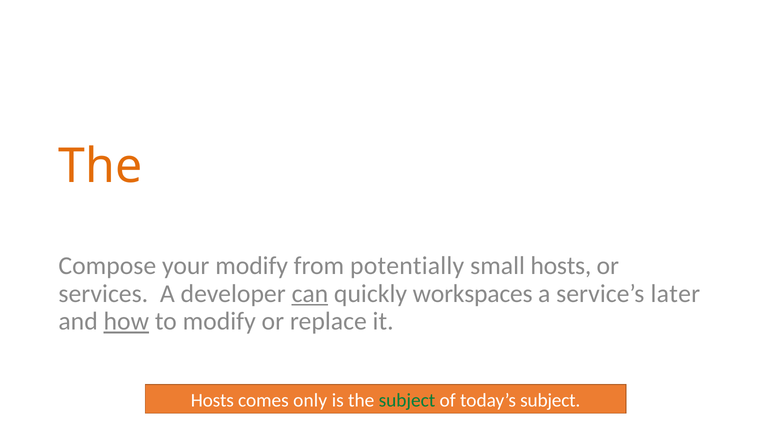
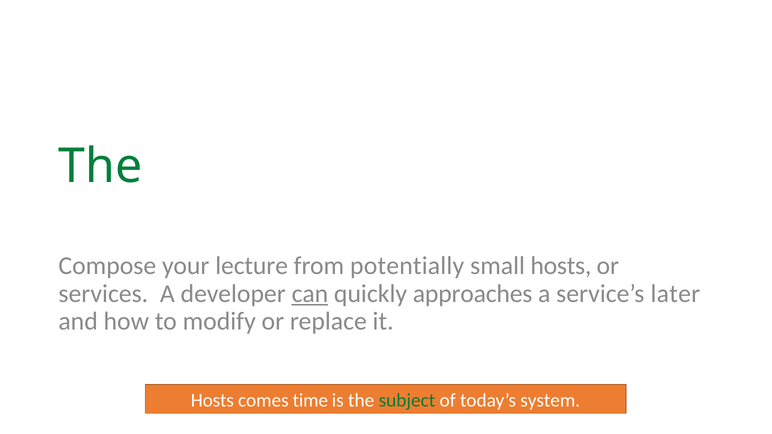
The colour: orange -> green (100, 166)
your modify: modify -> lecture (252, 266)
workspaces: workspaces -> approaches (473, 294)
how underline: present -> none (126, 322)
only: only -> time (310, 400)
today’s subject: subject -> system (550, 400)
